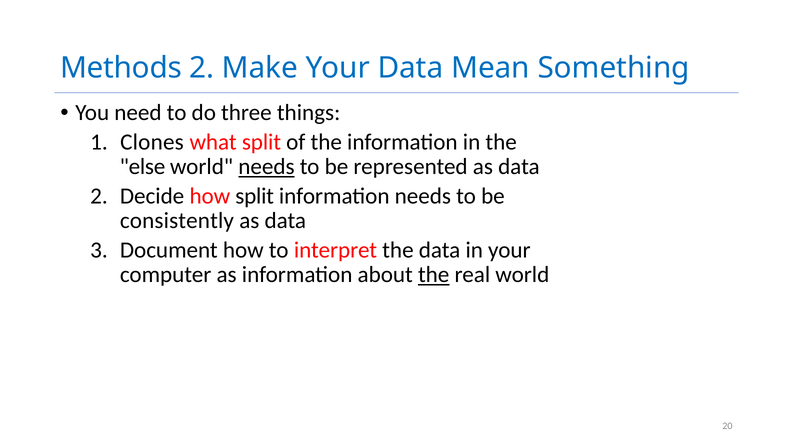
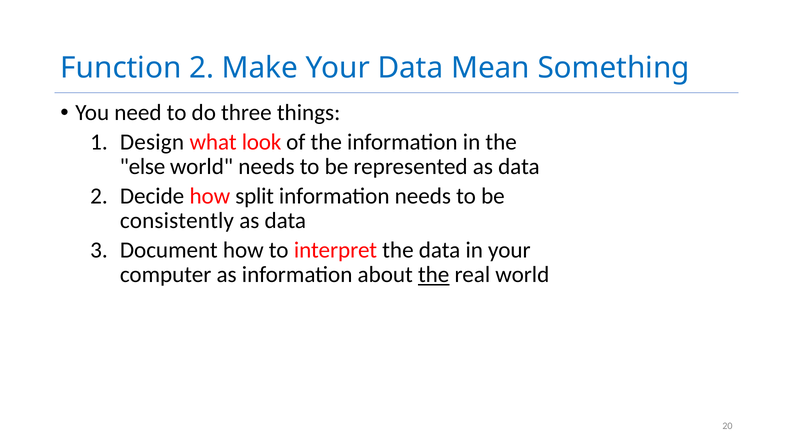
Methods: Methods -> Function (121, 68)
Clones: Clones -> Design (152, 142)
what split: split -> look (262, 142)
needs underline: present -> none (266, 167)
